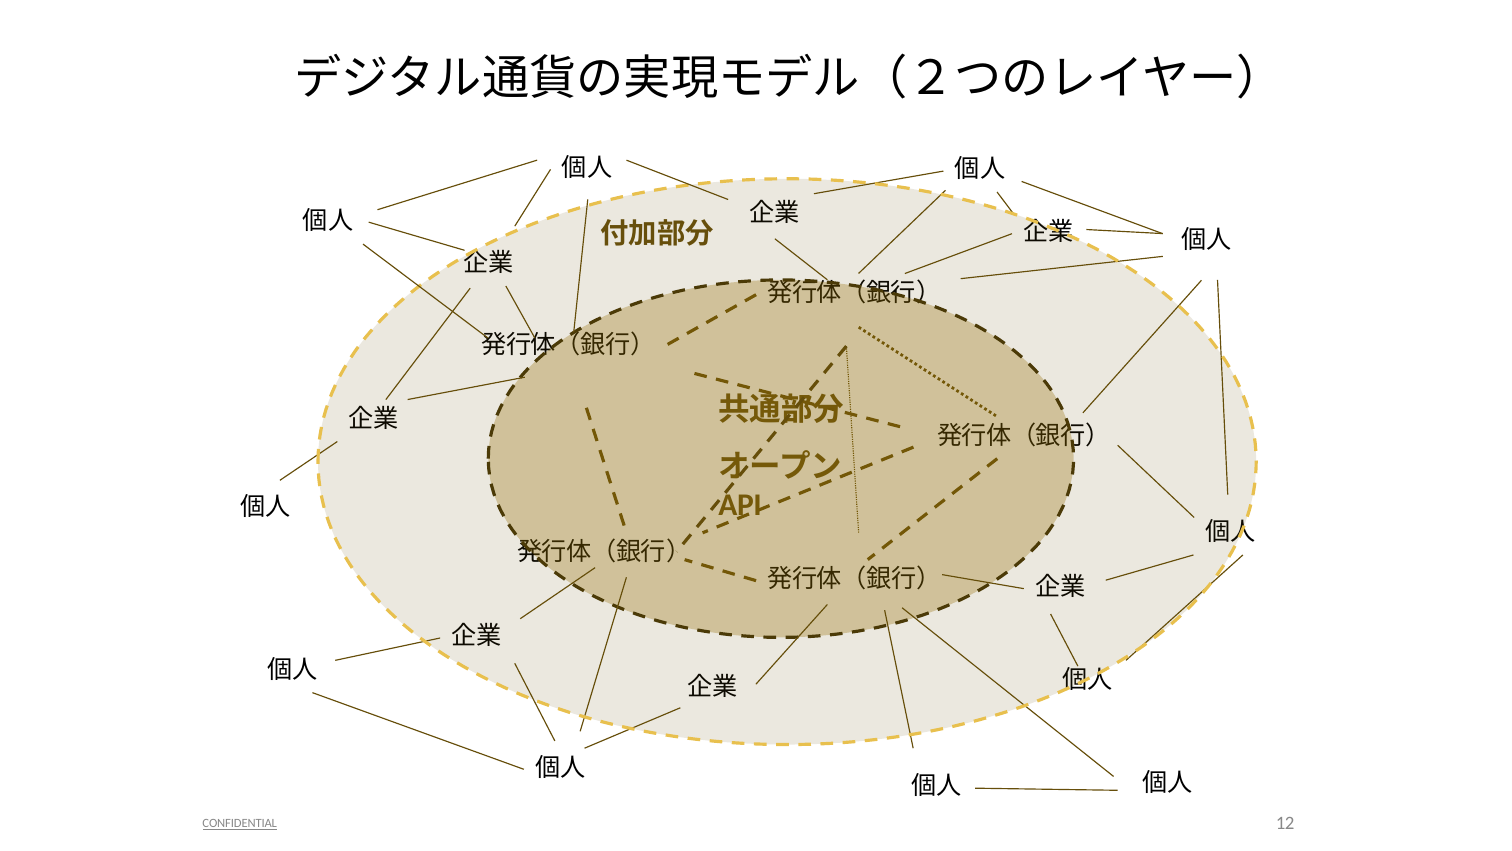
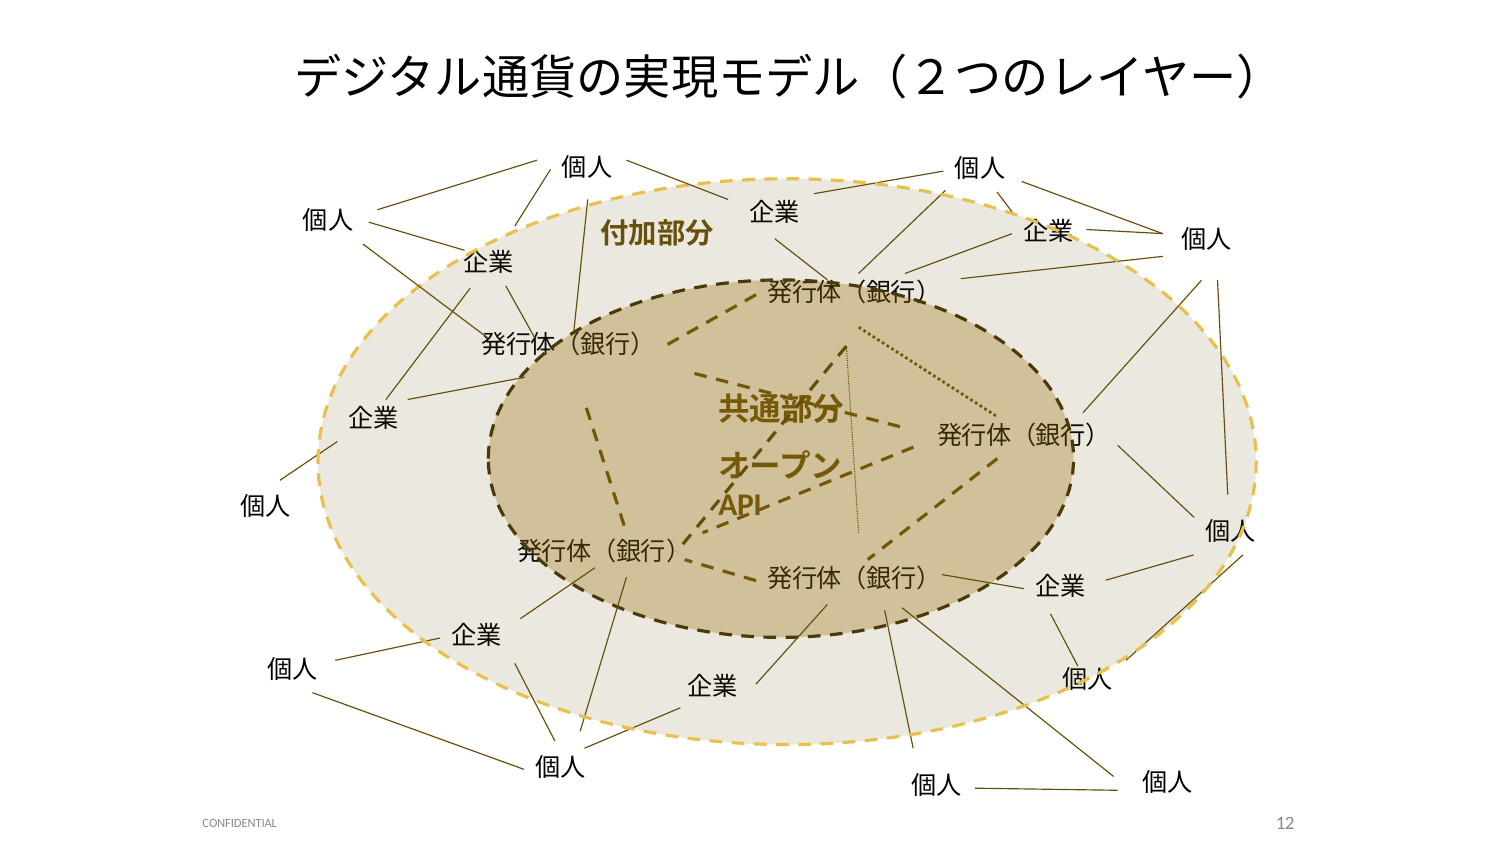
CONFIDENTIAL underline: present -> none (240, 823)
